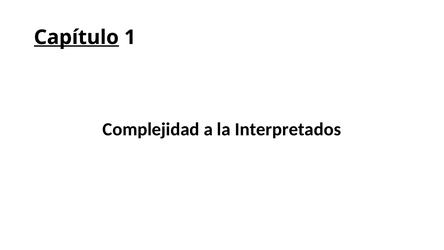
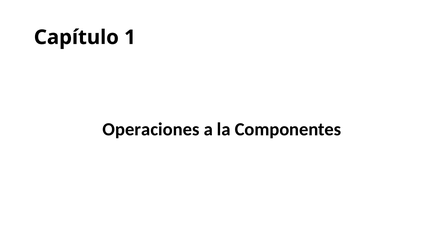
Capítulo underline: present -> none (76, 37)
Complejidad: Complejidad -> Operaciones (151, 129)
Interpretados: Interpretados -> Componentes (288, 129)
